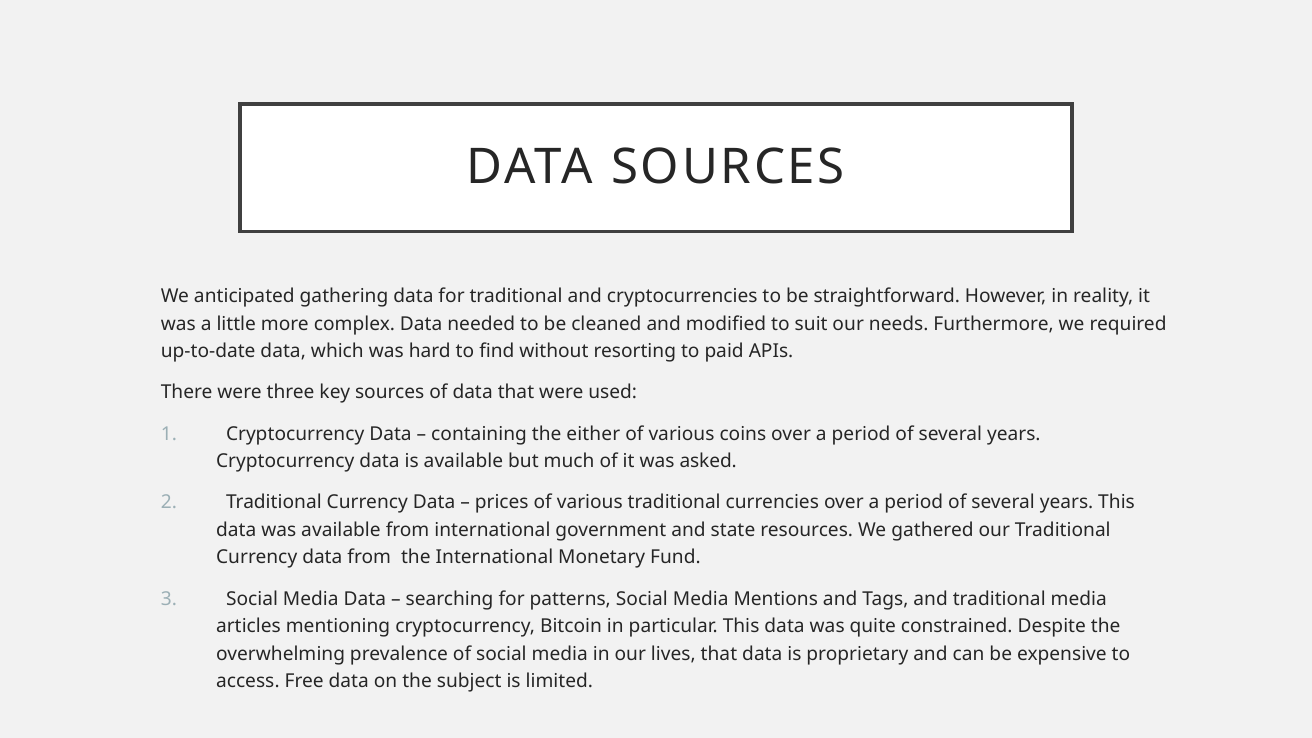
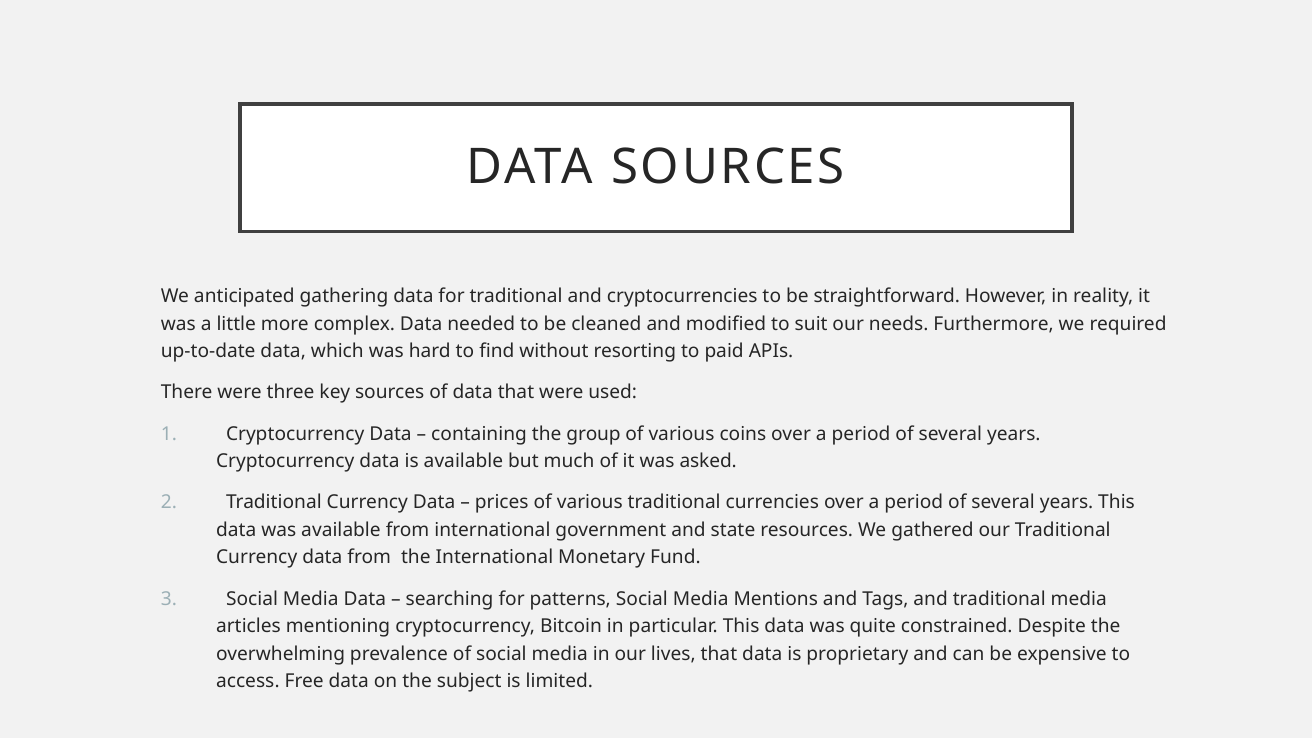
either: either -> group (594, 434)
